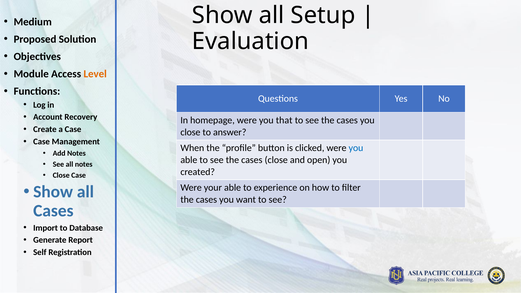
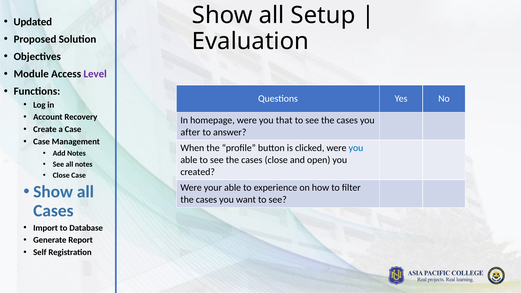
Medium: Medium -> Updated (33, 22)
Level colour: orange -> purple (95, 74)
close: close -> after (190, 132)
